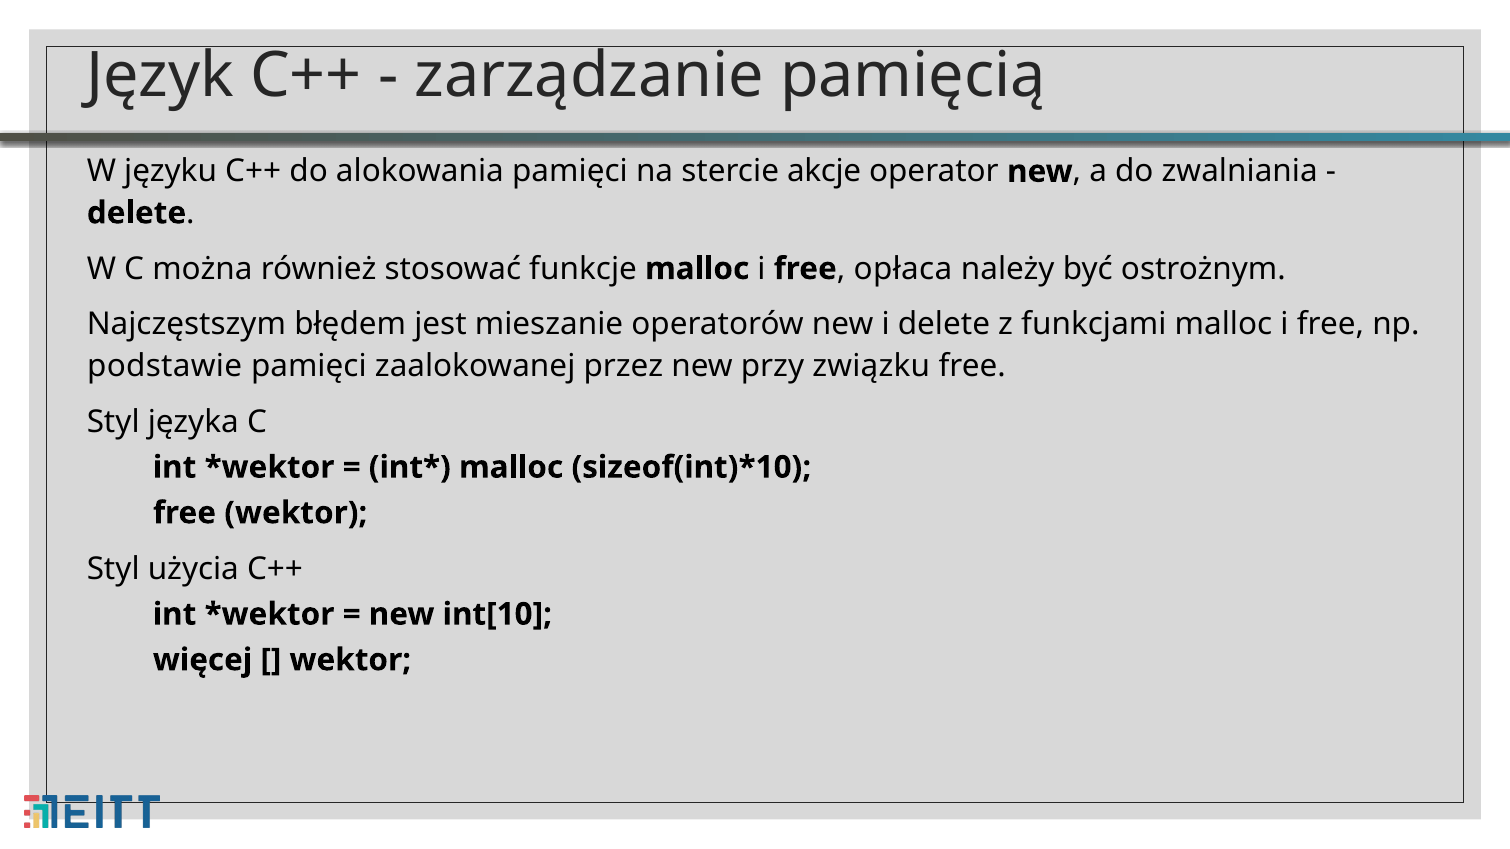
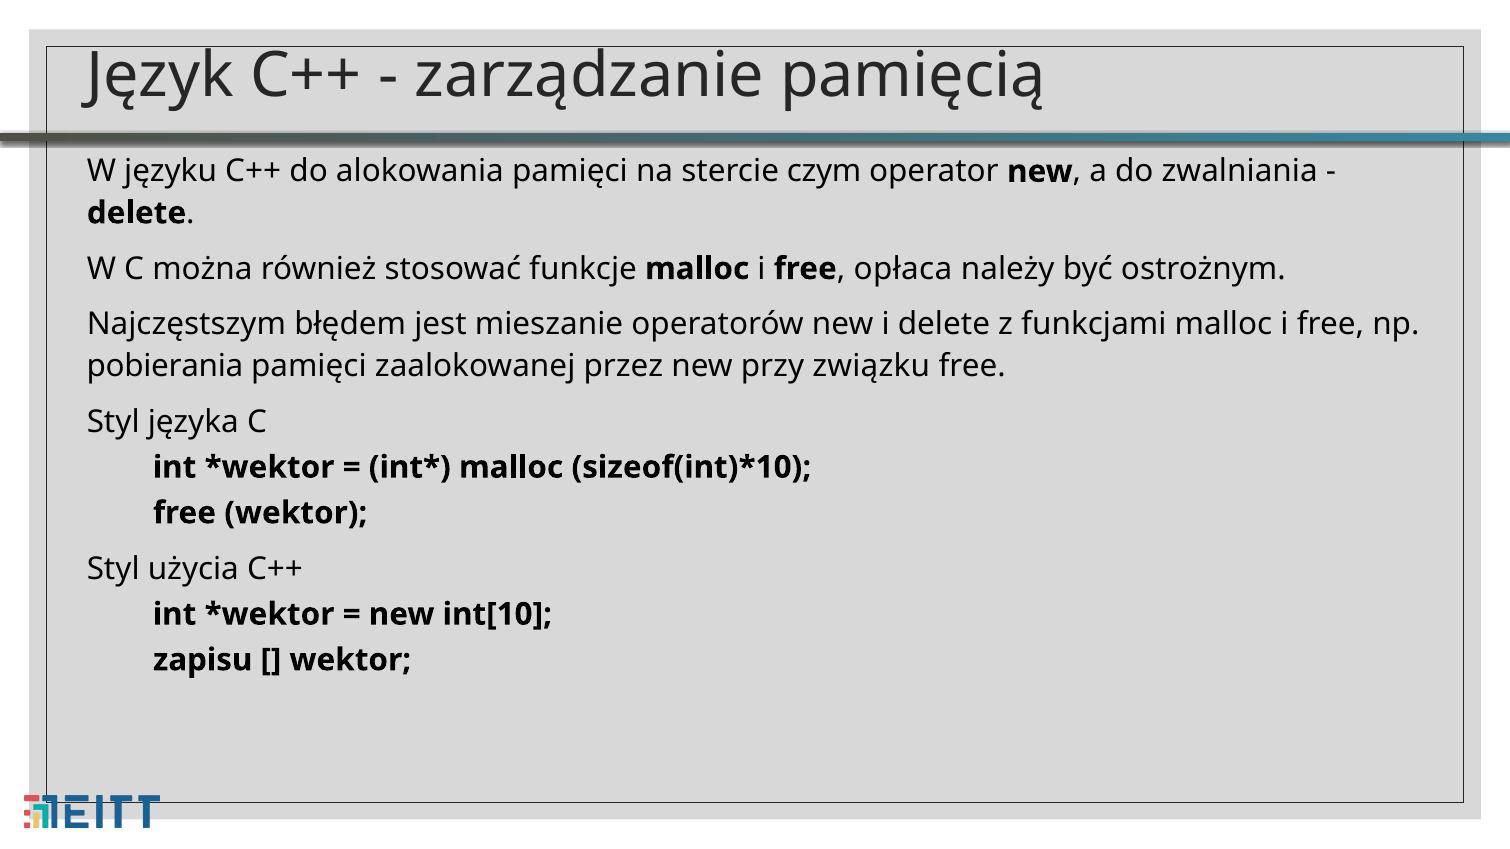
akcje: akcje -> czym (824, 172)
podstawie: podstawie -> pobierania (165, 366)
więcej: więcej -> zapisu (203, 660)
